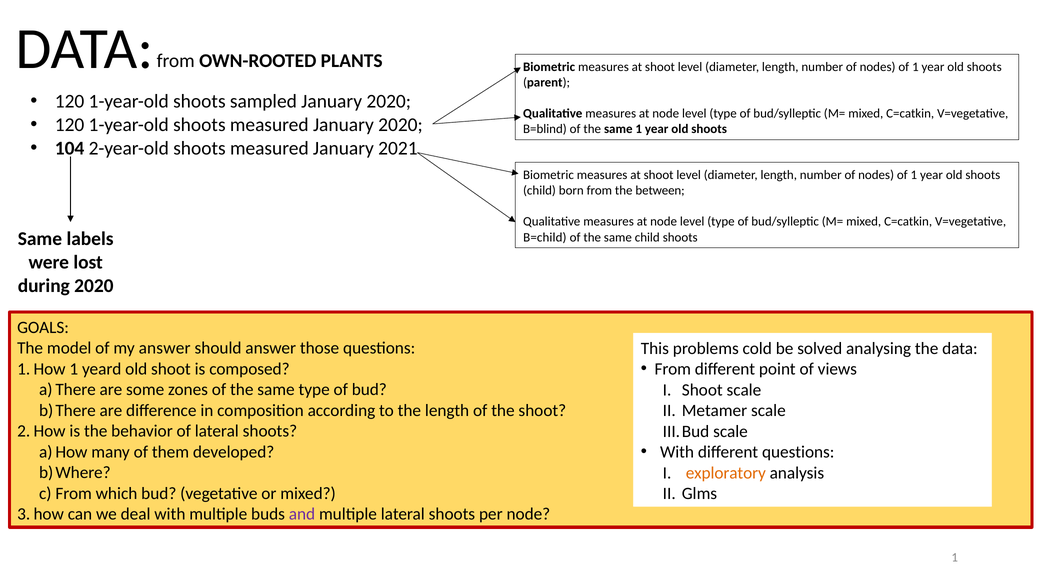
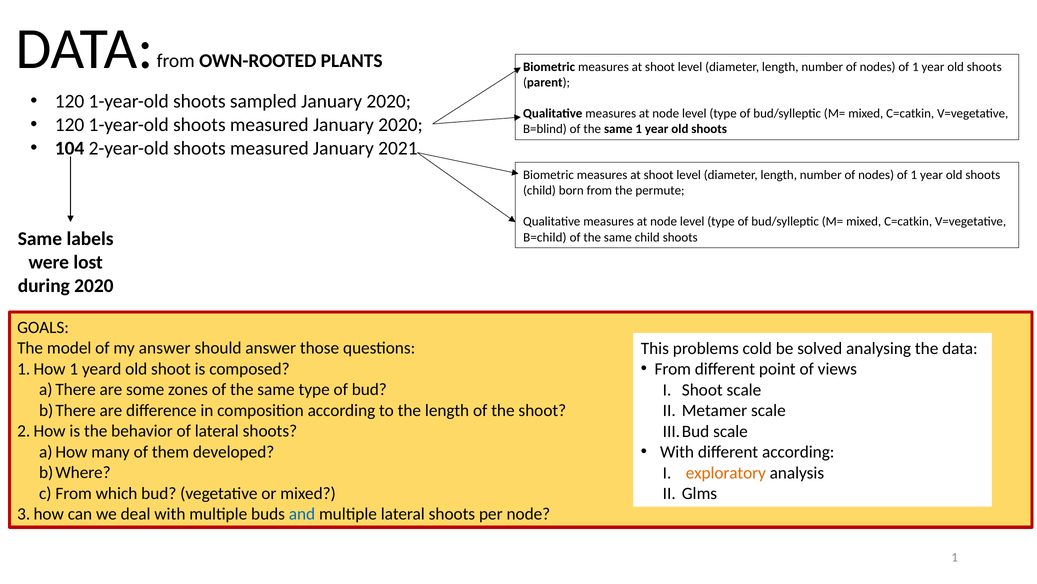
between: between -> permute (660, 190)
different questions: questions -> according (798, 452)
and colour: purple -> blue (302, 514)
